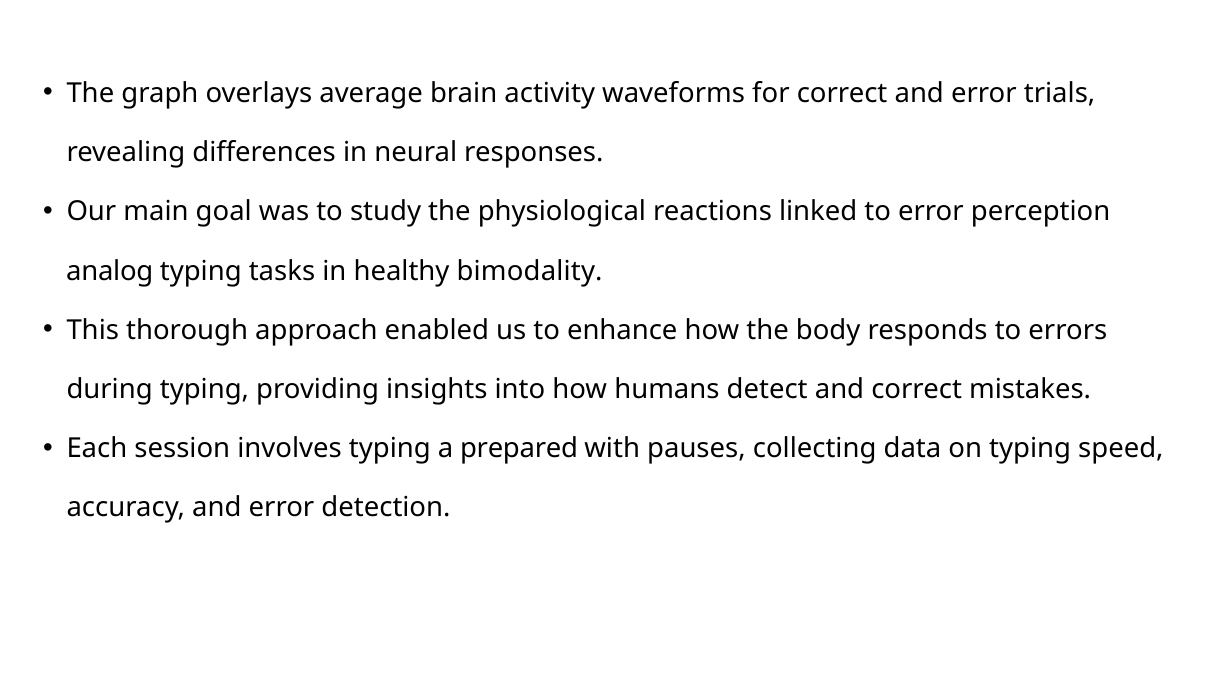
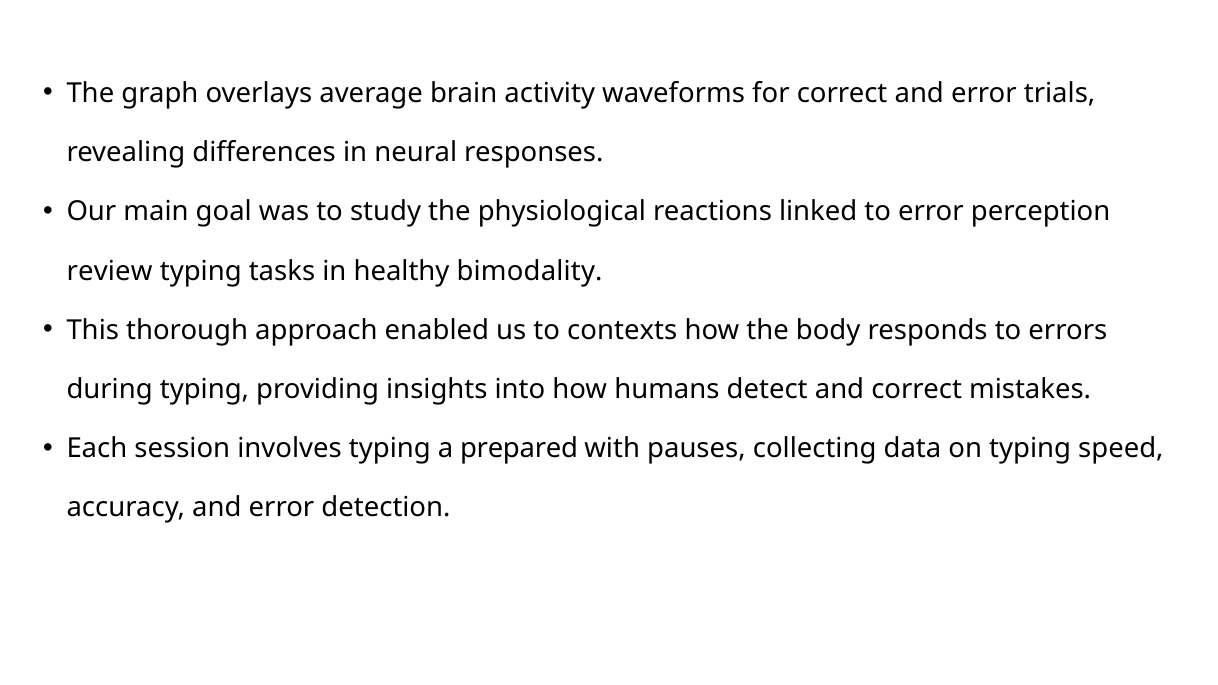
analog: analog -> review (110, 271)
enhance: enhance -> contexts (622, 330)
